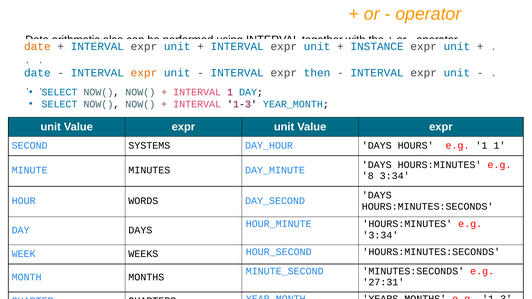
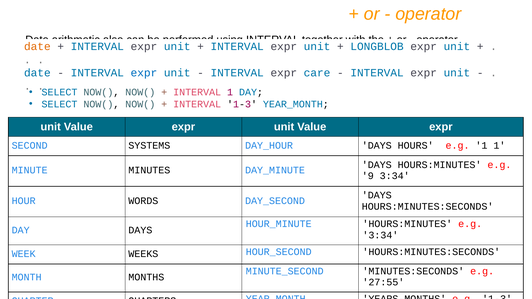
INSTANCE: INSTANCE -> LONGBLOB (377, 46)
expr colour: orange -> blue (144, 73)
then: then -> care (317, 73)
8: 8 -> 9 (368, 176)
27:31: 27:31 -> 27:55 (383, 283)
